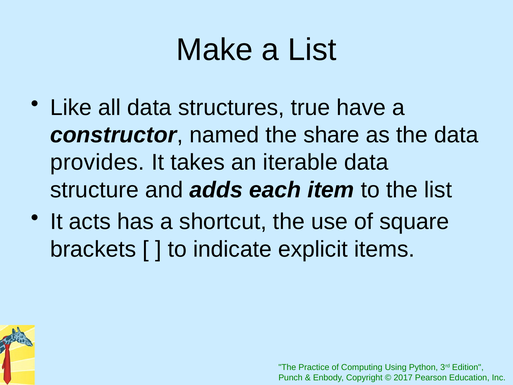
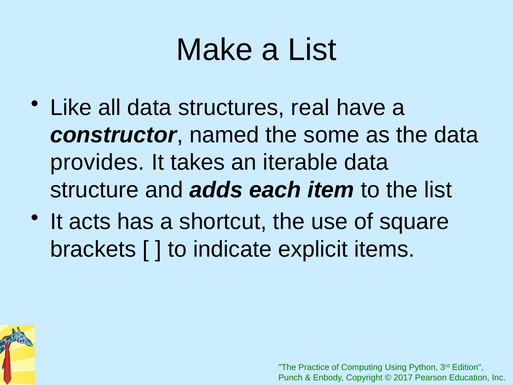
true: true -> real (310, 108)
share: share -> some (331, 135)
